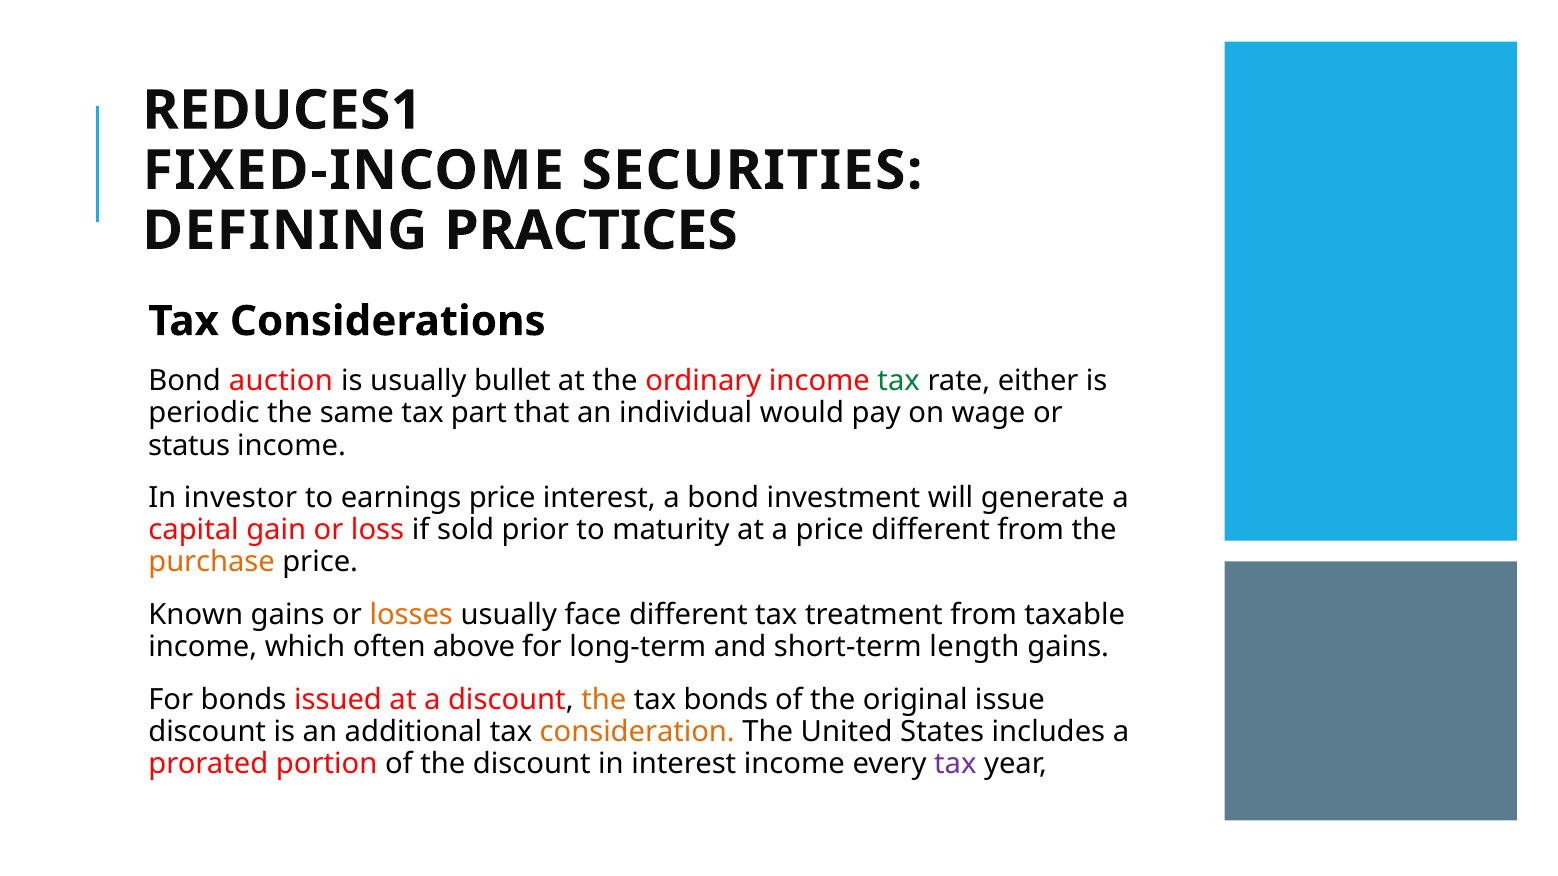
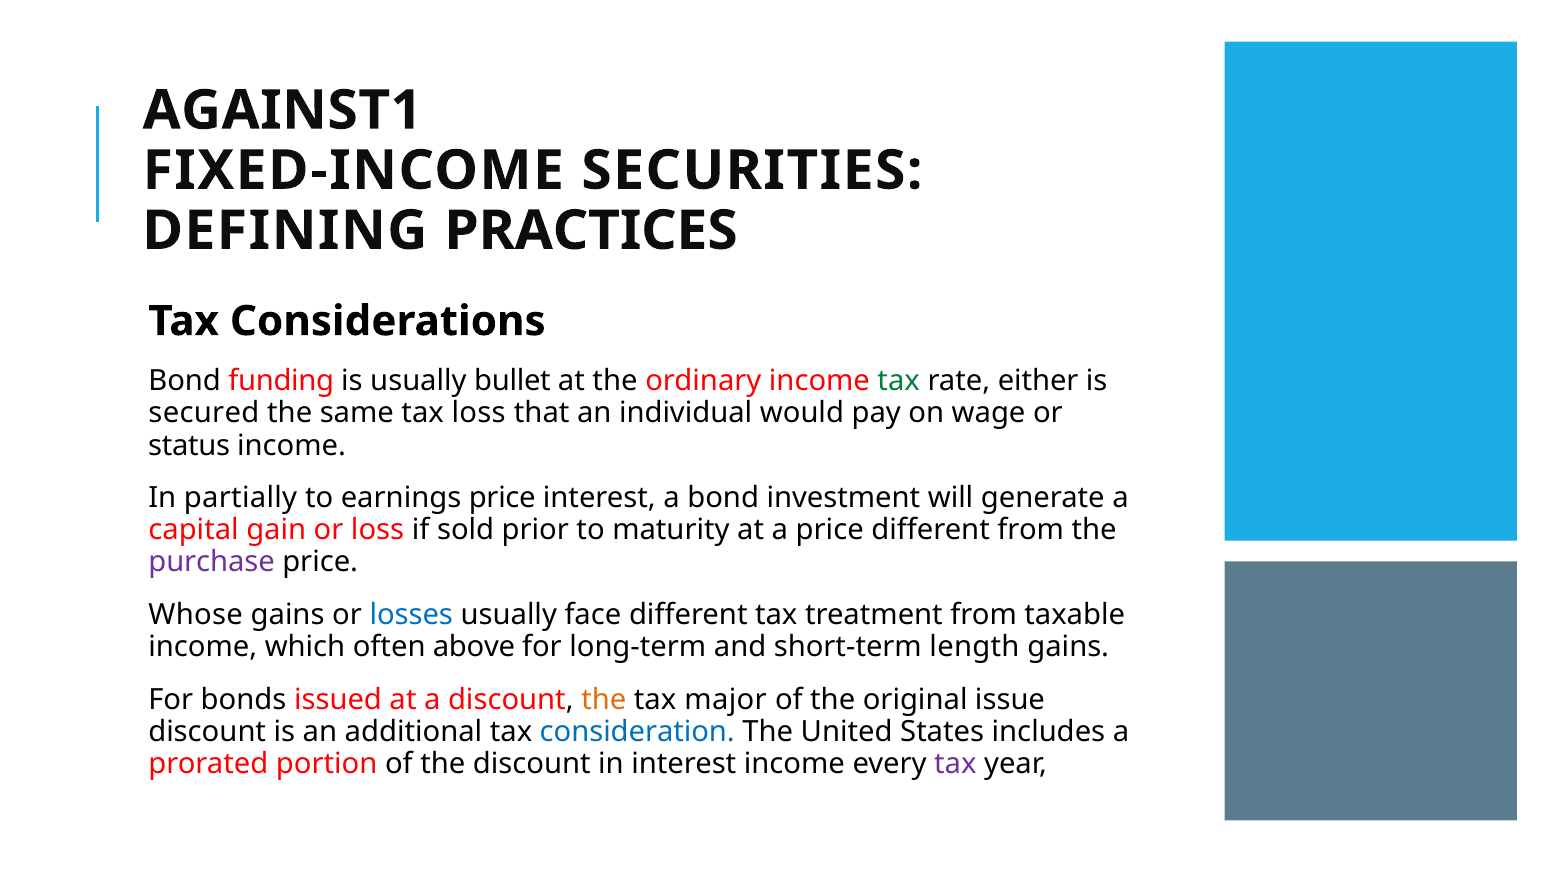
REDUCES1: REDUCES1 -> AGAINST1 (282, 111)
auction: auction -> funding (281, 381)
periodic: periodic -> secured (204, 413)
tax part: part -> loss (479, 413)
investor: investor -> partially (240, 498)
purchase colour: orange -> purple (212, 563)
Known: Known -> Whose (196, 615)
losses colour: orange -> blue (411, 615)
tax bonds: bonds -> major (726, 700)
consideration colour: orange -> blue (637, 732)
